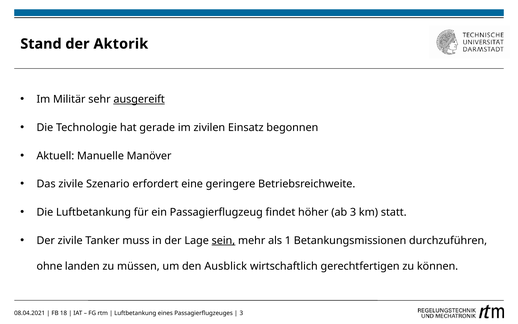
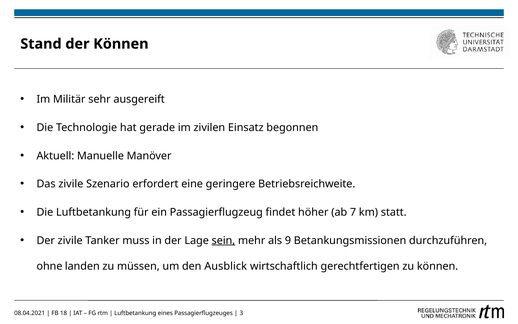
der Aktorik: Aktorik -> Können (121, 44)
ausgereift underline: present -> none (139, 99)
ab 3: 3 -> 7 (353, 212)
1: 1 -> 9 (288, 240)
